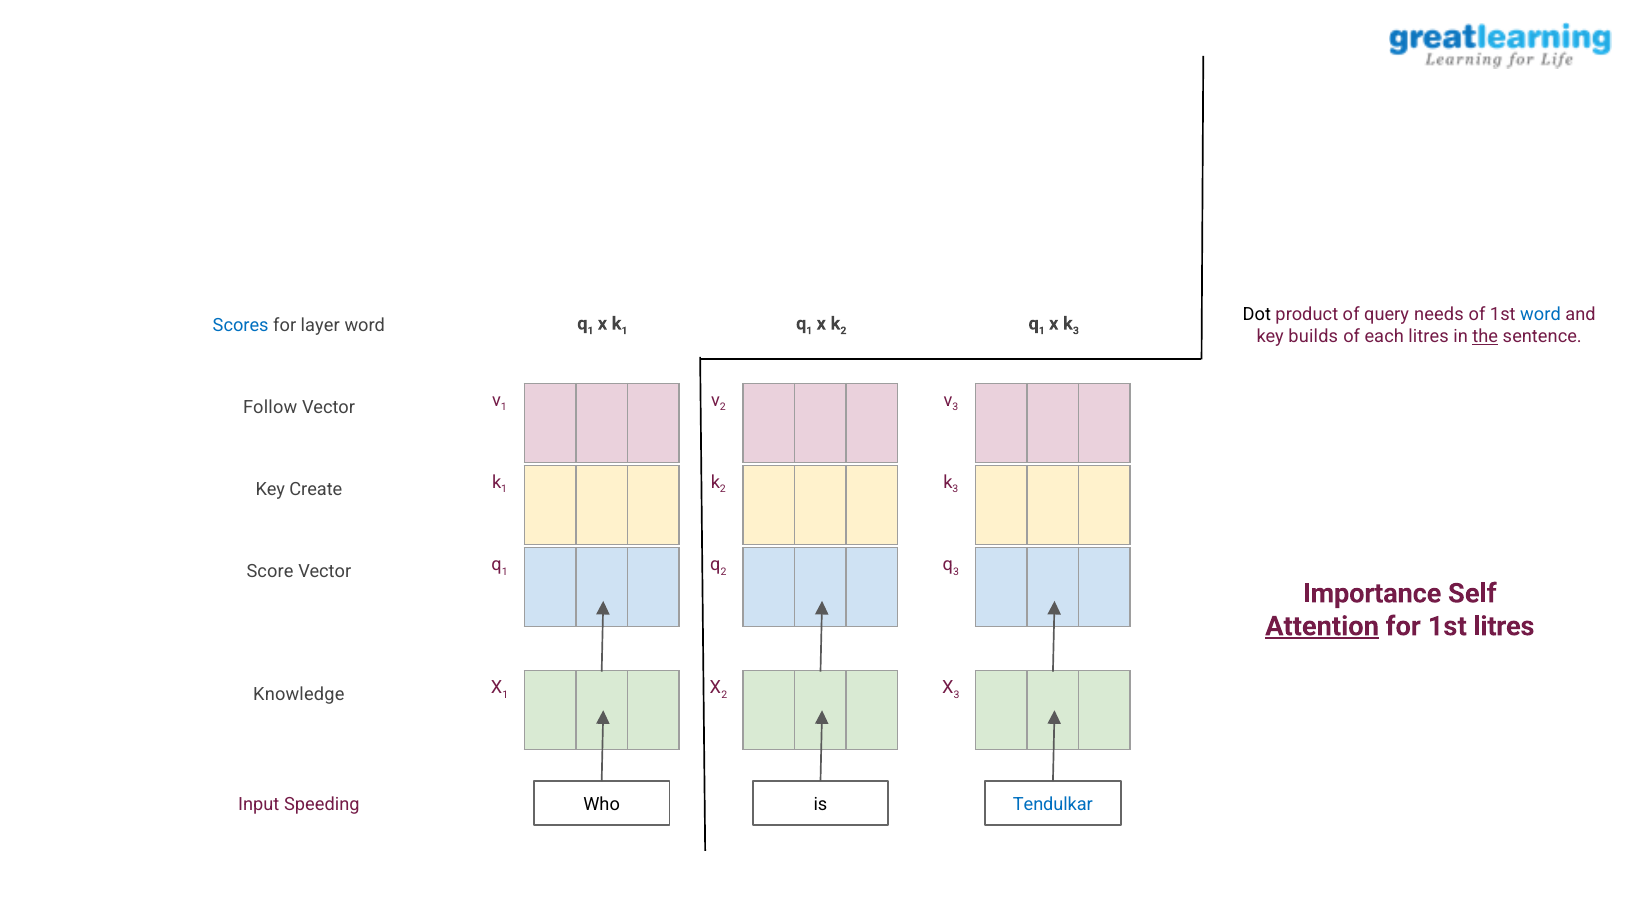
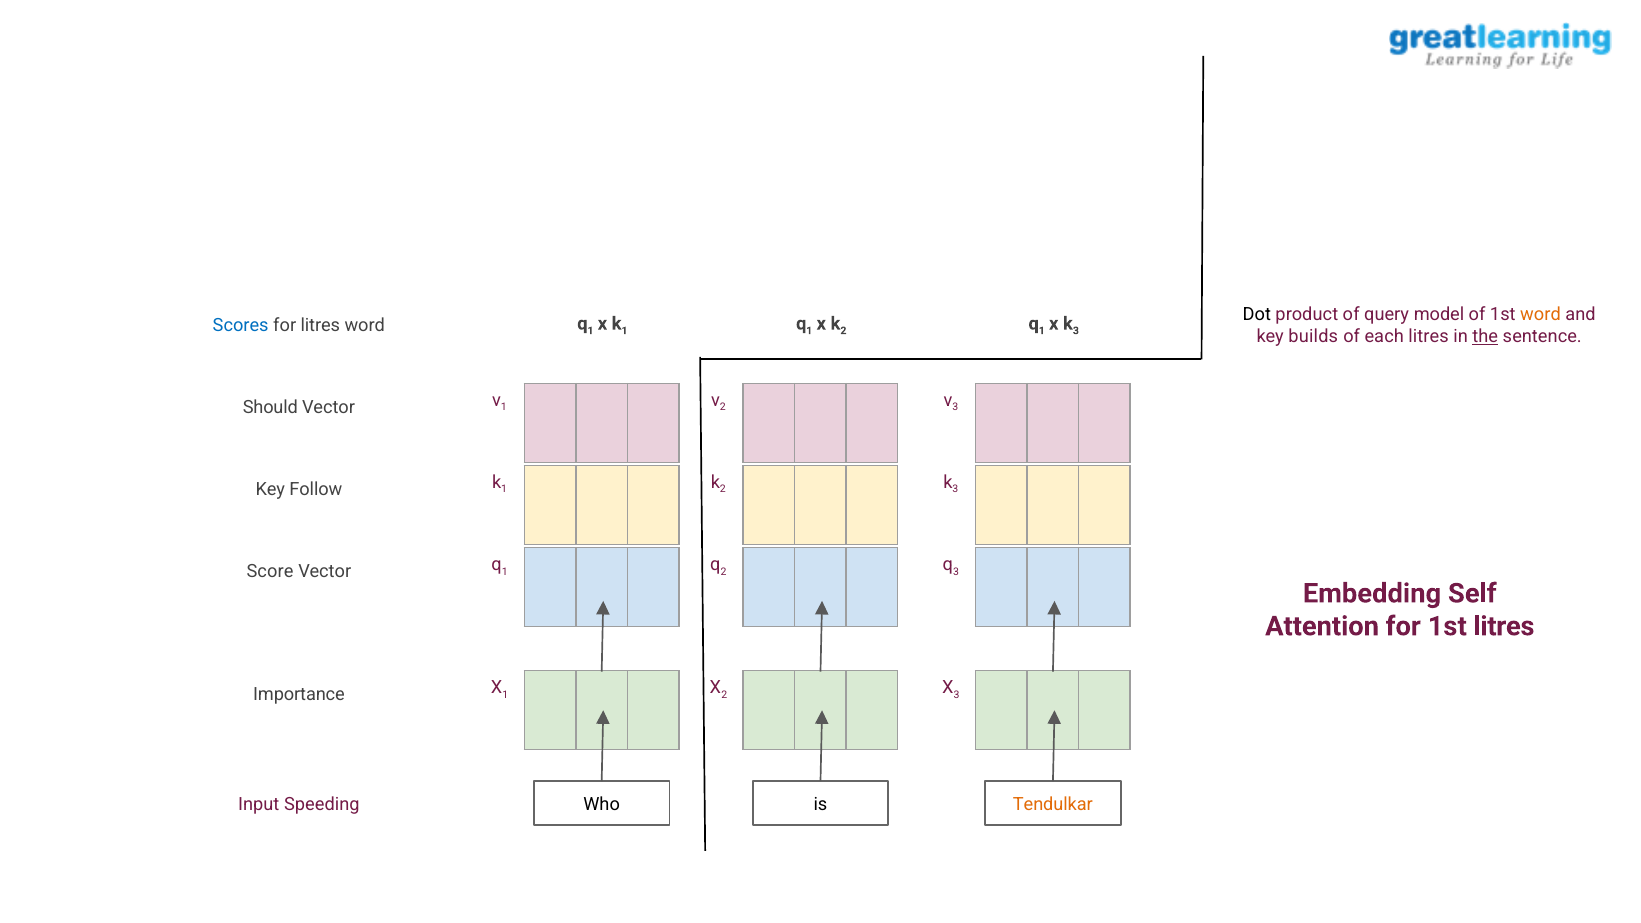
needs: needs -> model (1439, 315)
word colour: blue -> orange (1540, 315)
for layer: layer -> litres (320, 326)
Follow: Follow -> Should (270, 408)
Create: Create -> Follow (316, 490)
Importance: Importance -> Embedding (1372, 593)
Attention underline: present -> none (1322, 626)
Knowledge: Knowledge -> Importance (299, 695)
Tendulkar colour: blue -> orange (1053, 804)
